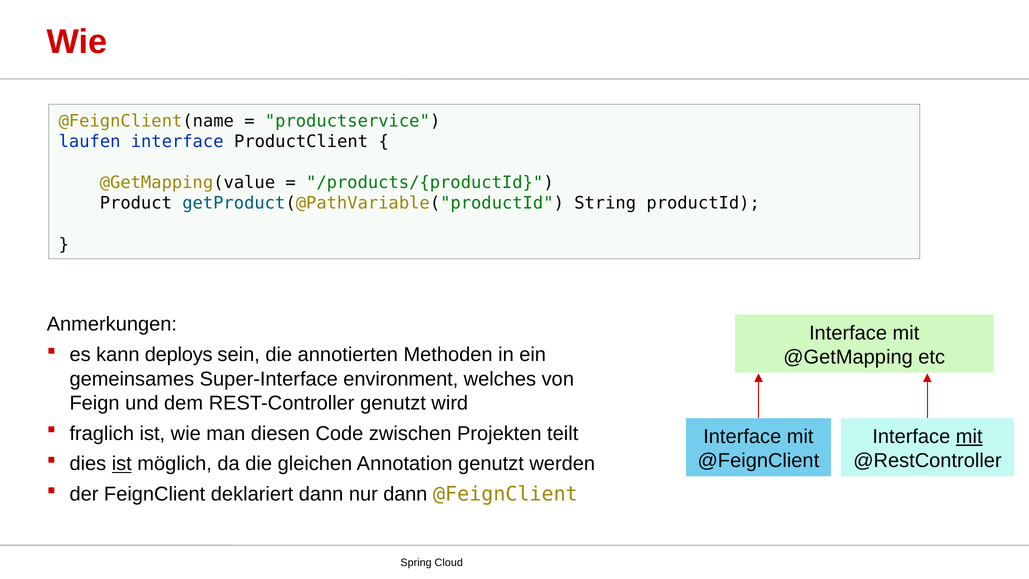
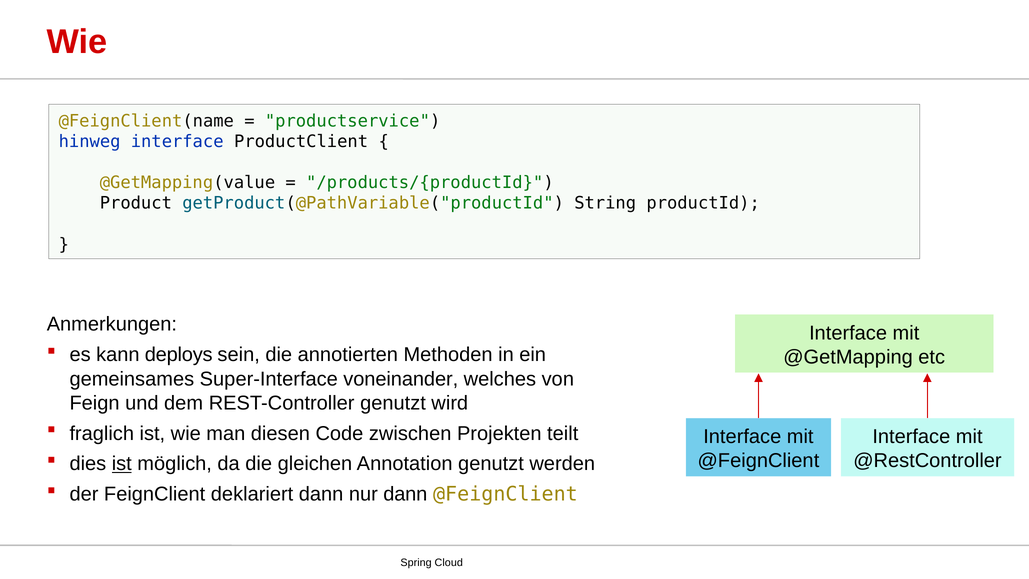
laufen: laufen -> hinweg (90, 141)
environment: environment -> voneinander (401, 379)
mit underline: present -> none (969, 437)
